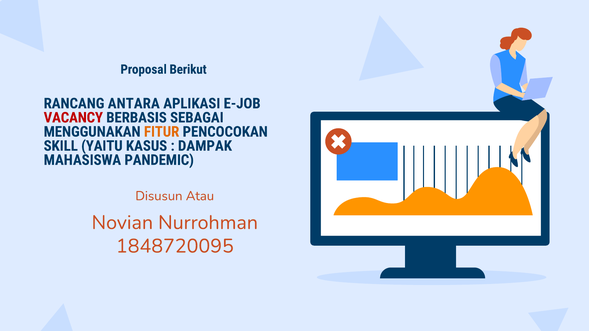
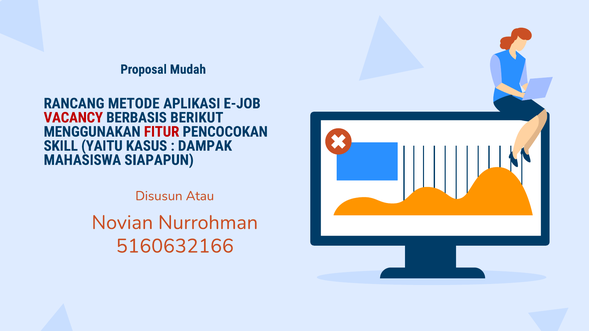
Berikut: Berikut -> Mudah (188, 69)
ANTARA: ANTARA -> METODE (134, 104)
SEBAGAI: SEBAGAI -> BERIKUT (197, 118)
FITUR colour: orange -> red (162, 132)
PANDEMIC: PANDEMIC -> SIAPAPUN (159, 160)
1848720095: 1848720095 -> 5160632166 (175, 246)
